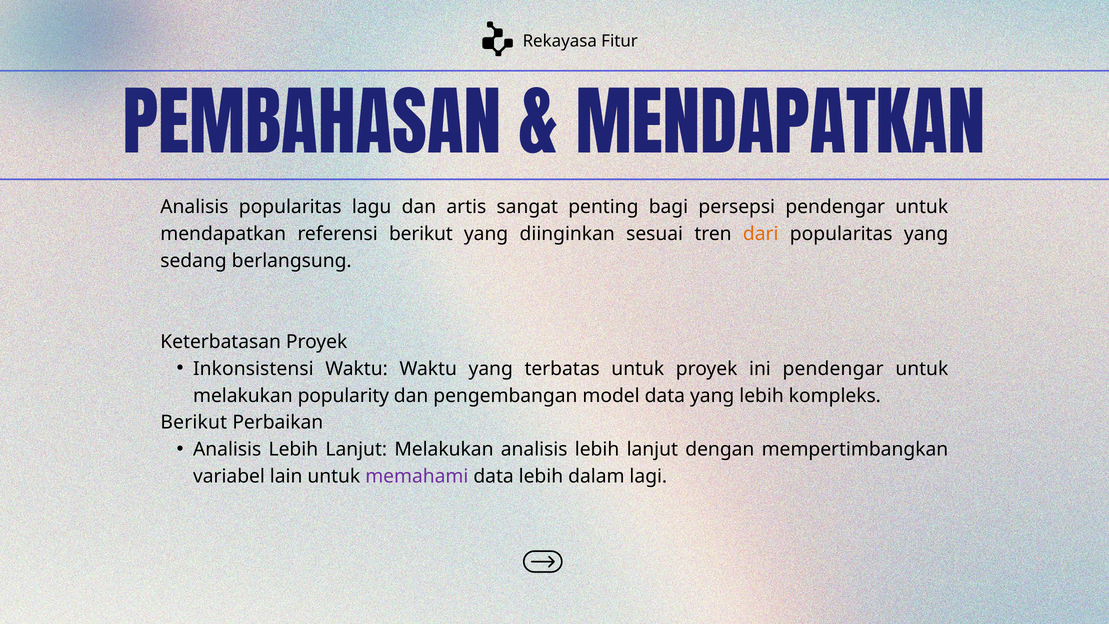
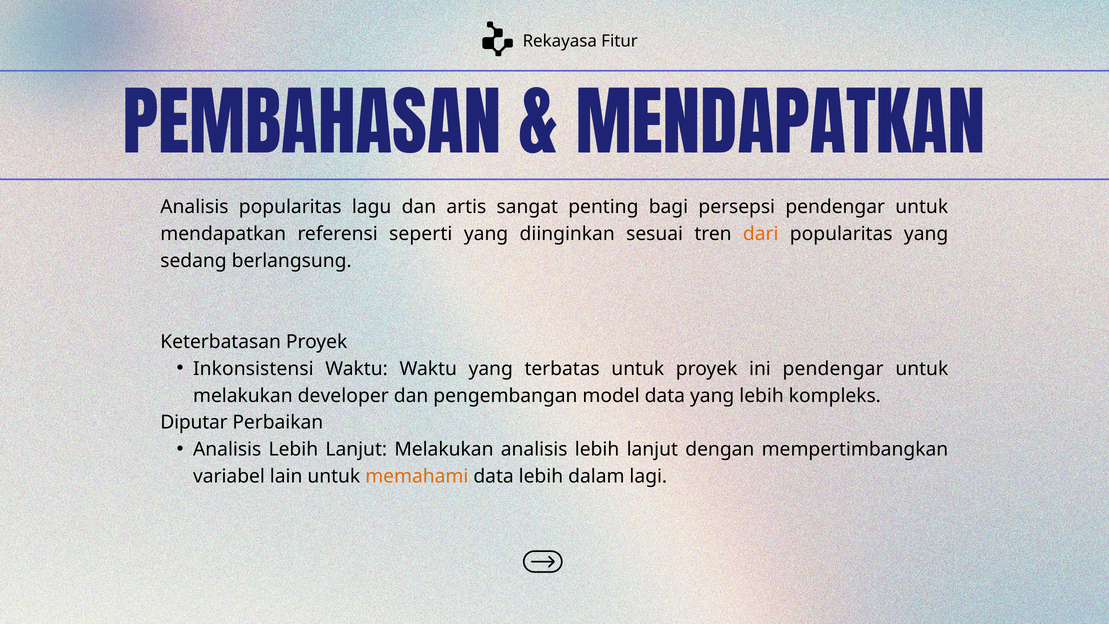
referensi berikut: berikut -> seperti (421, 234)
popularity: popularity -> developer (343, 396)
Berikut: Berikut -> Diputar (194, 422)
memahami colour: purple -> orange (417, 476)
